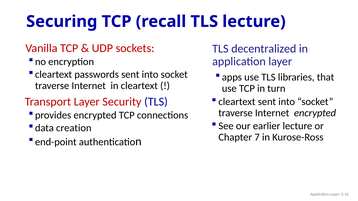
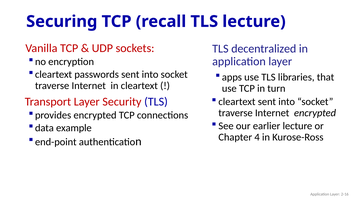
creation: creation -> example (74, 128)
7: 7 -> 4 (257, 138)
